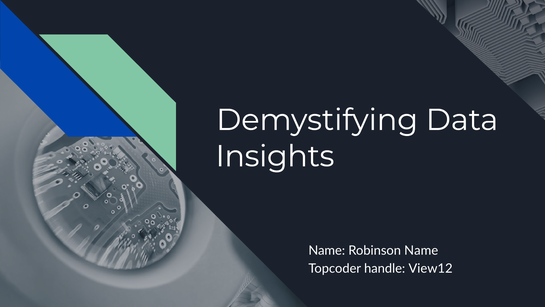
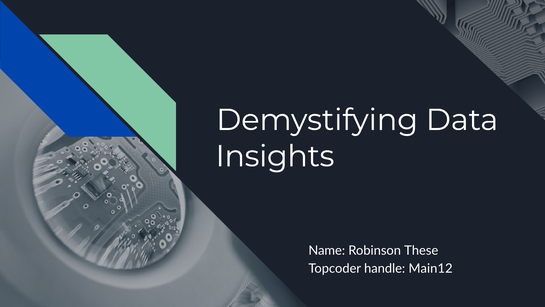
Robinson Name: Name -> These (421, 250)
View12: View12 -> Main12 (431, 268)
